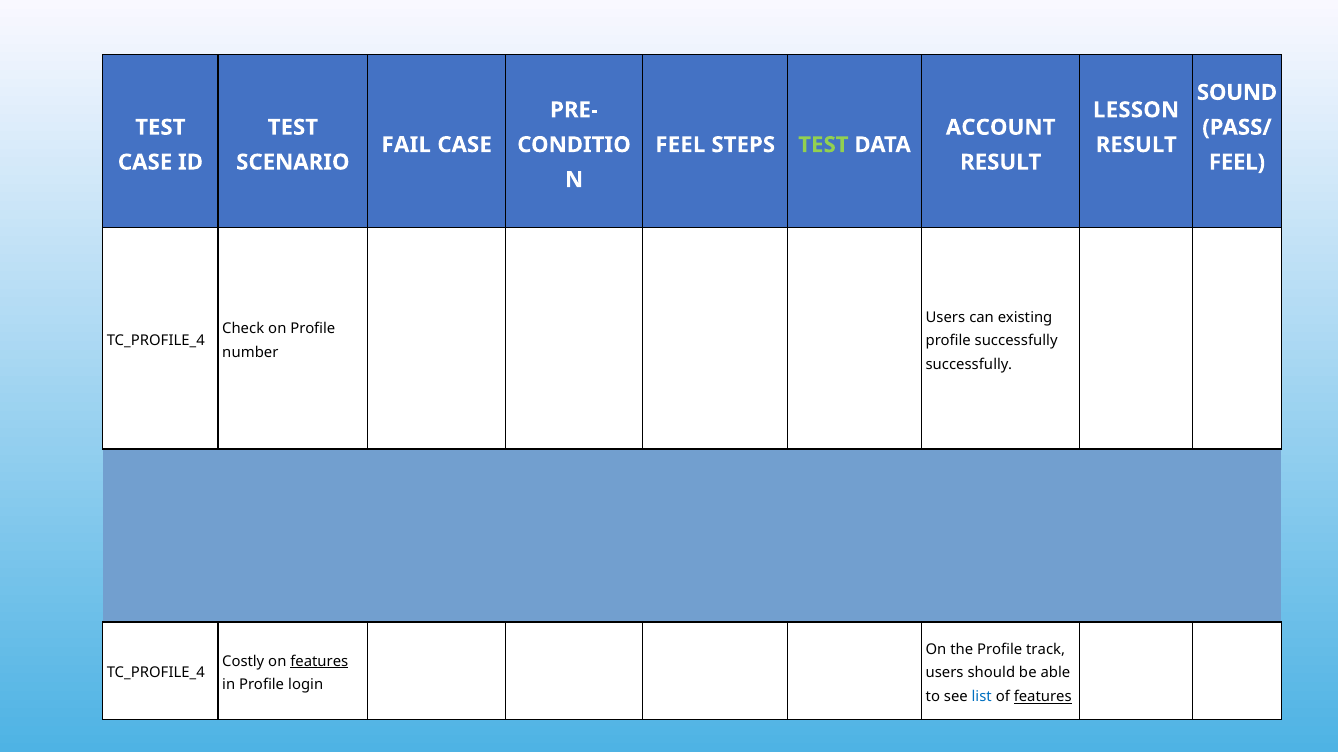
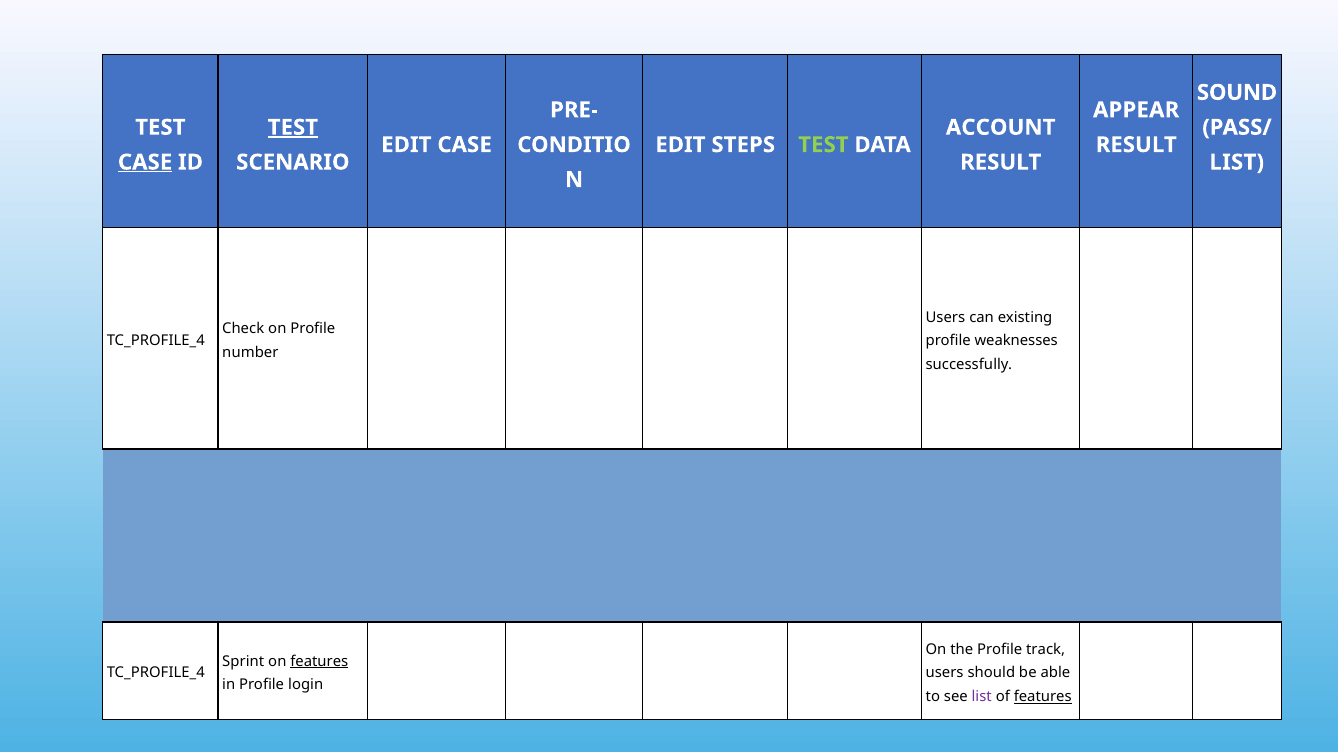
LESSON: LESSON -> APPEAR (1136, 110)
TEST underline: none -> present (293, 128)
FAIL: FAIL -> EDIT (406, 145)
FEEL: FEEL -> EDIT (680, 145)
CASE underline: none -> present (145, 162)
FEEL: FEEL -> LIST (1237, 162)
profile successfully: successfully -> weaknesses (1016, 341)
Costly: Costly -> Sprint (243, 662)
list colour: blue -> purple (982, 697)
